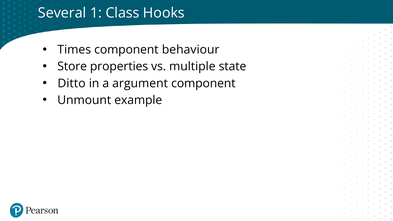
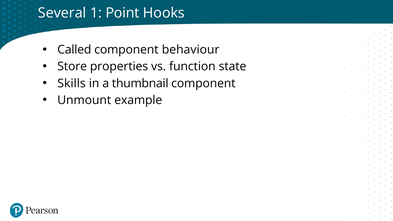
Class: Class -> Point (122, 13)
Times: Times -> Called (74, 50)
multiple: multiple -> function (192, 67)
Ditto: Ditto -> Skills (72, 83)
argument: argument -> thumbnail (140, 83)
